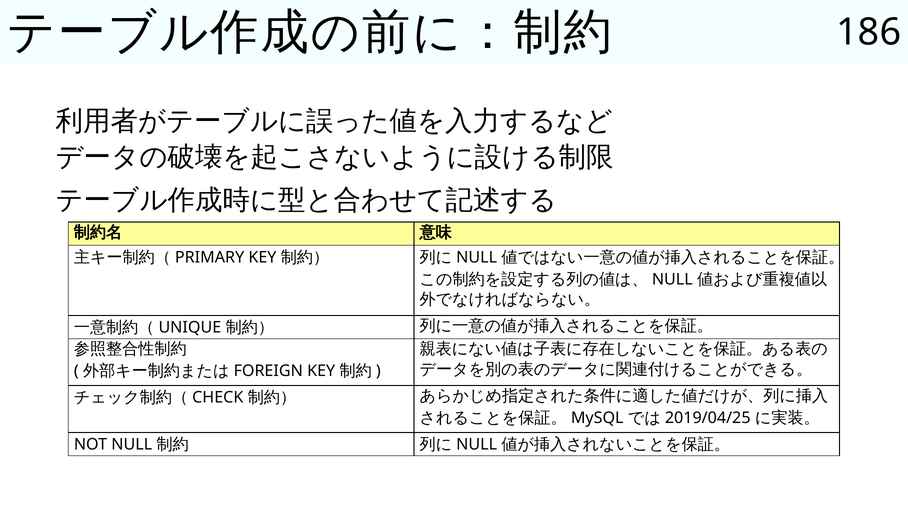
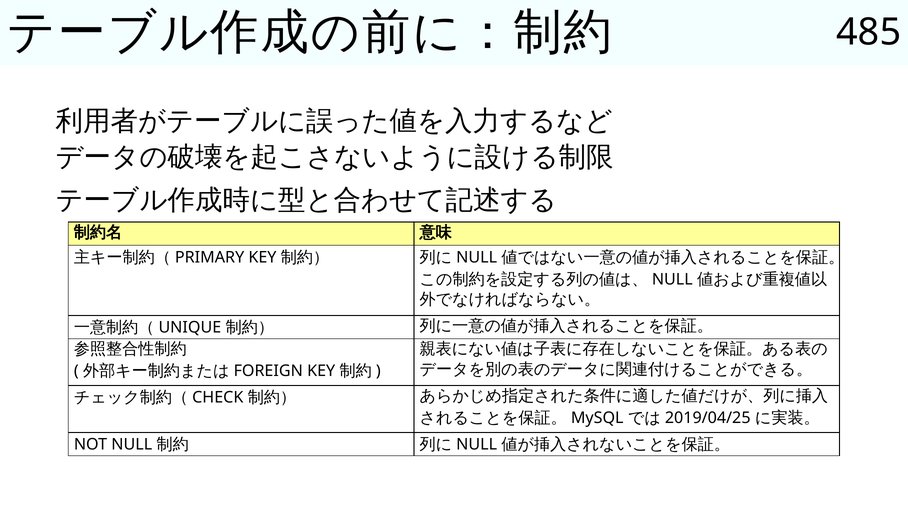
186: 186 -> 485 (869, 32)
